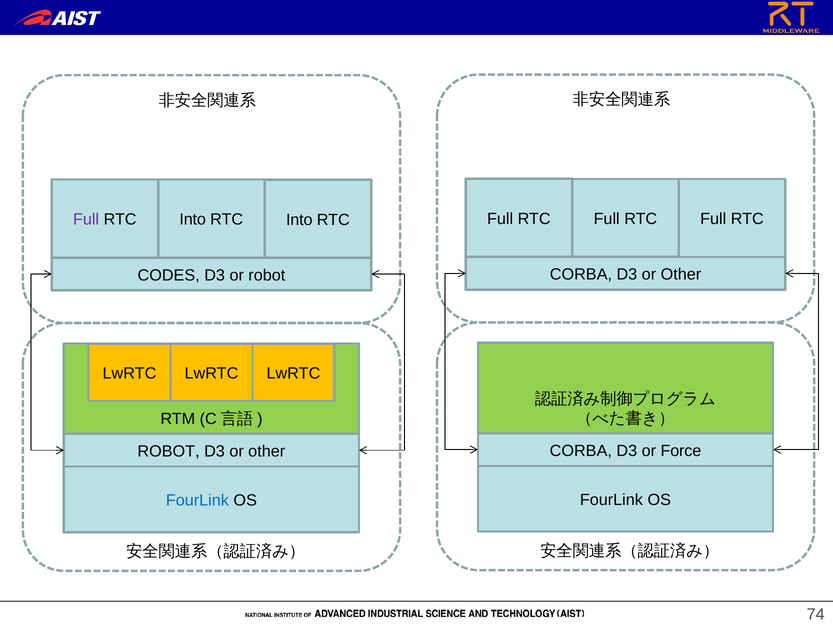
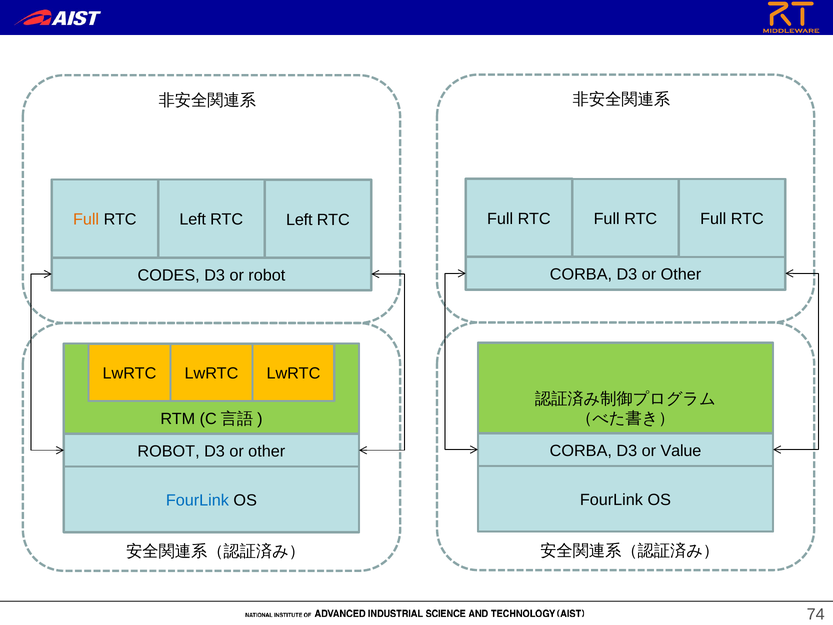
Full colour: purple -> orange (86, 220)
Into: Into -> Left (193, 220)
Into: Into -> Left (299, 220)
Force: Force -> Value (681, 451)
